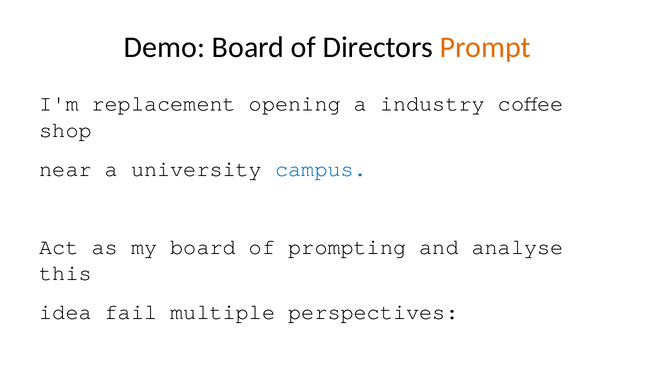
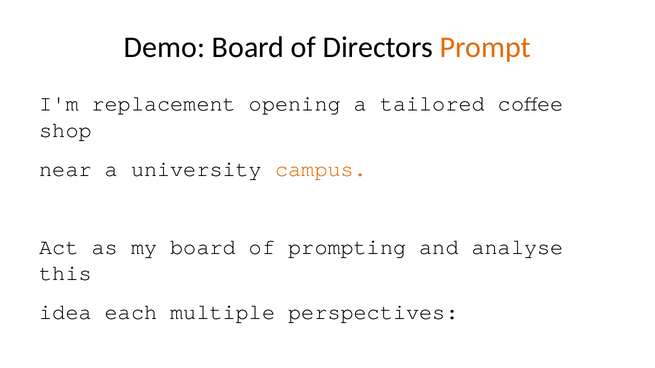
industry: industry -> tailored (432, 104)
campus colour: blue -> orange (321, 169)
idea fail: fail -> each (131, 313)
